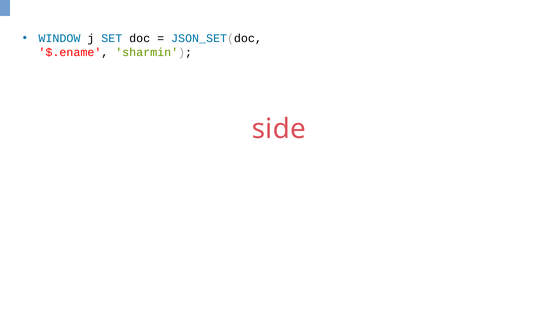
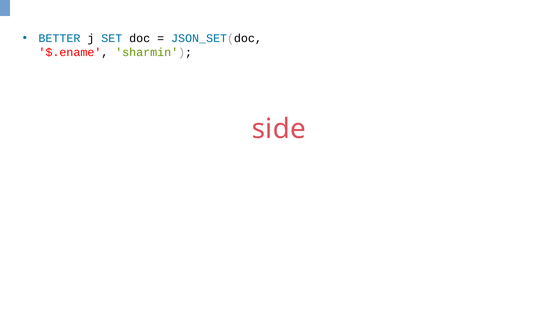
WINDOW: WINDOW -> BETTER (59, 38)
